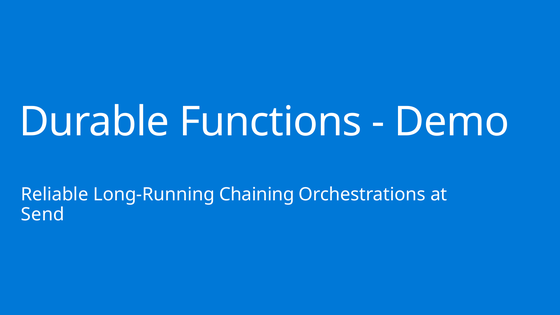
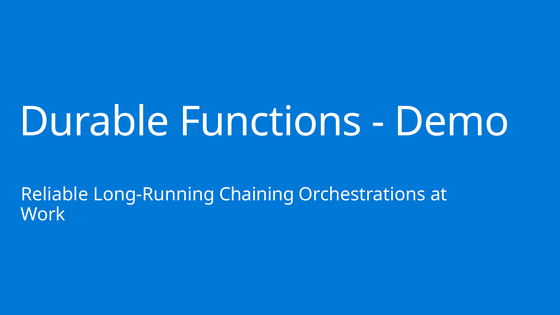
Send: Send -> Work (43, 214)
